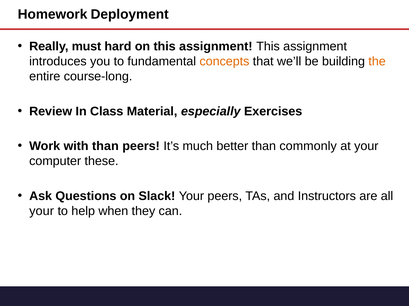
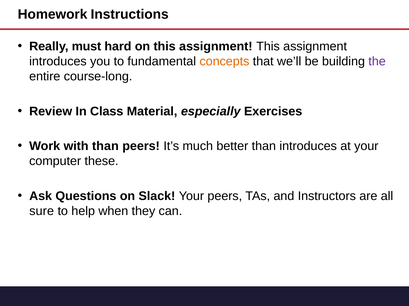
Deployment: Deployment -> Instructions (130, 15)
the colour: orange -> purple (377, 62)
than commonly: commonly -> introduces (308, 146)
your: your -> sure (42, 211)
